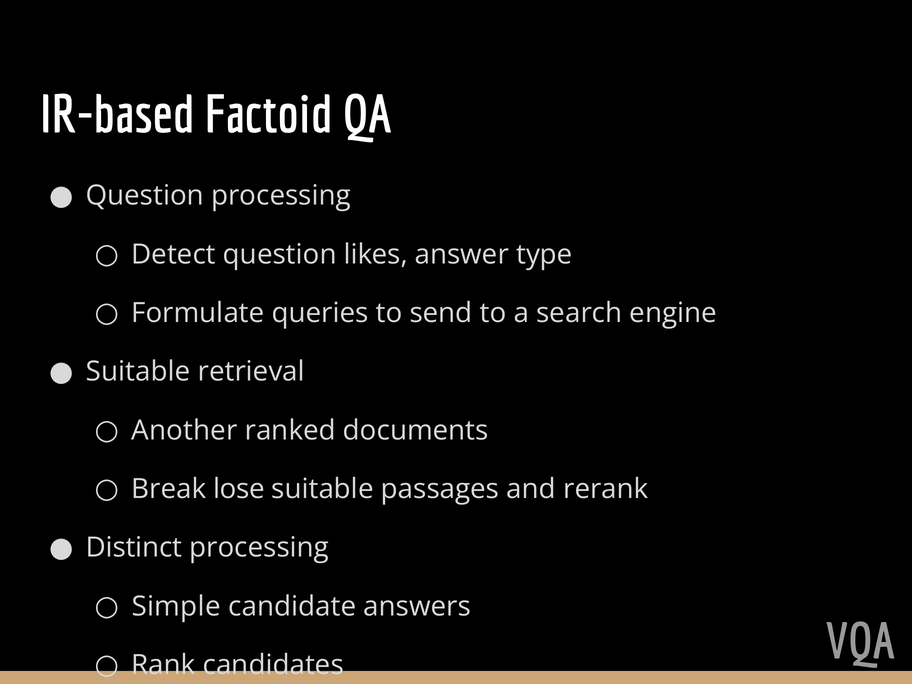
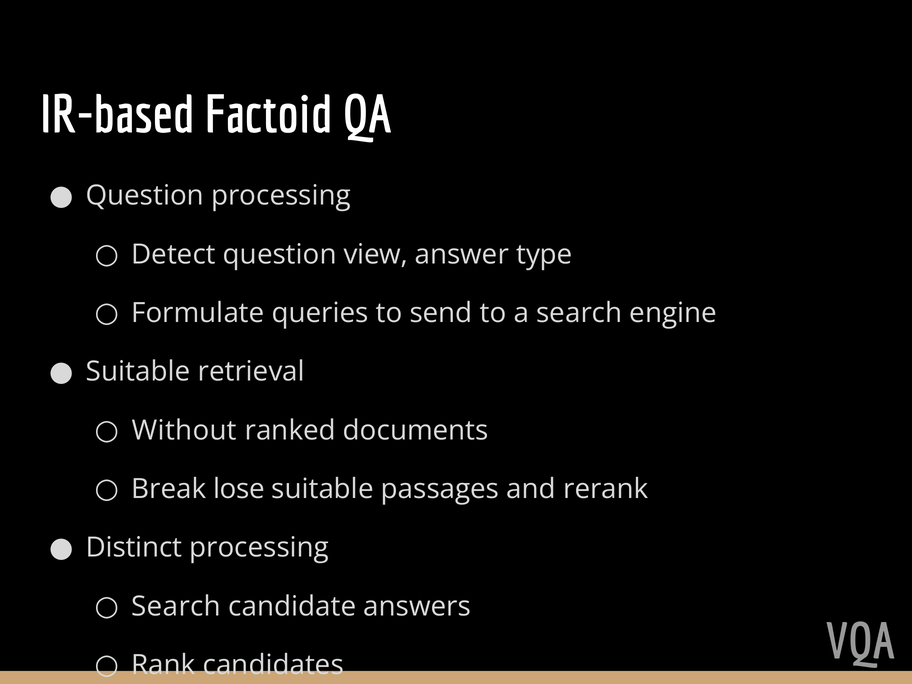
likes: likes -> view (376, 254)
Another: Another -> Without (184, 430)
Simple: Simple -> Search (176, 606)
